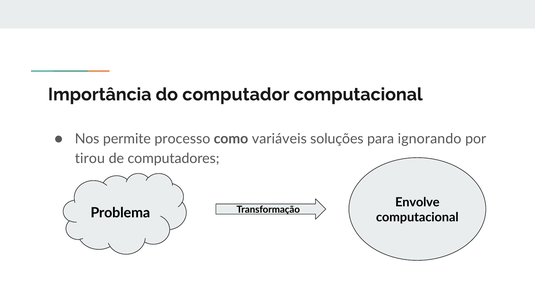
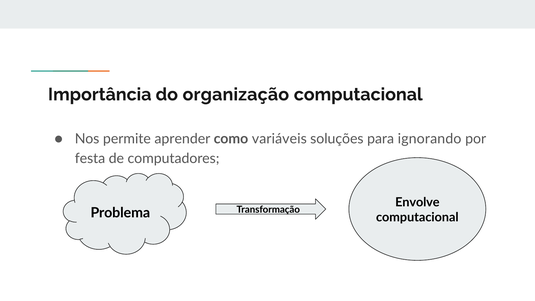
computador: computador -> organização (236, 94)
processo: processo -> aprender (182, 139)
tirou: tirou -> festa (90, 158)
